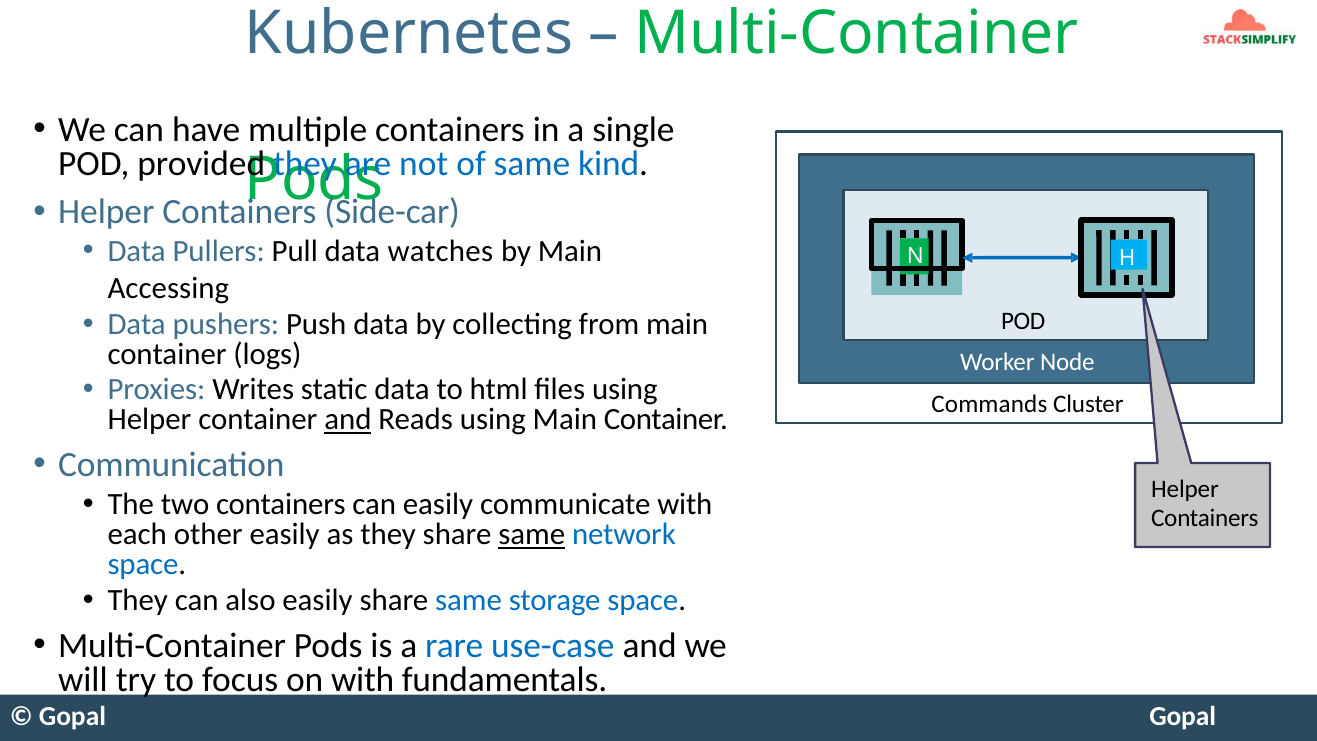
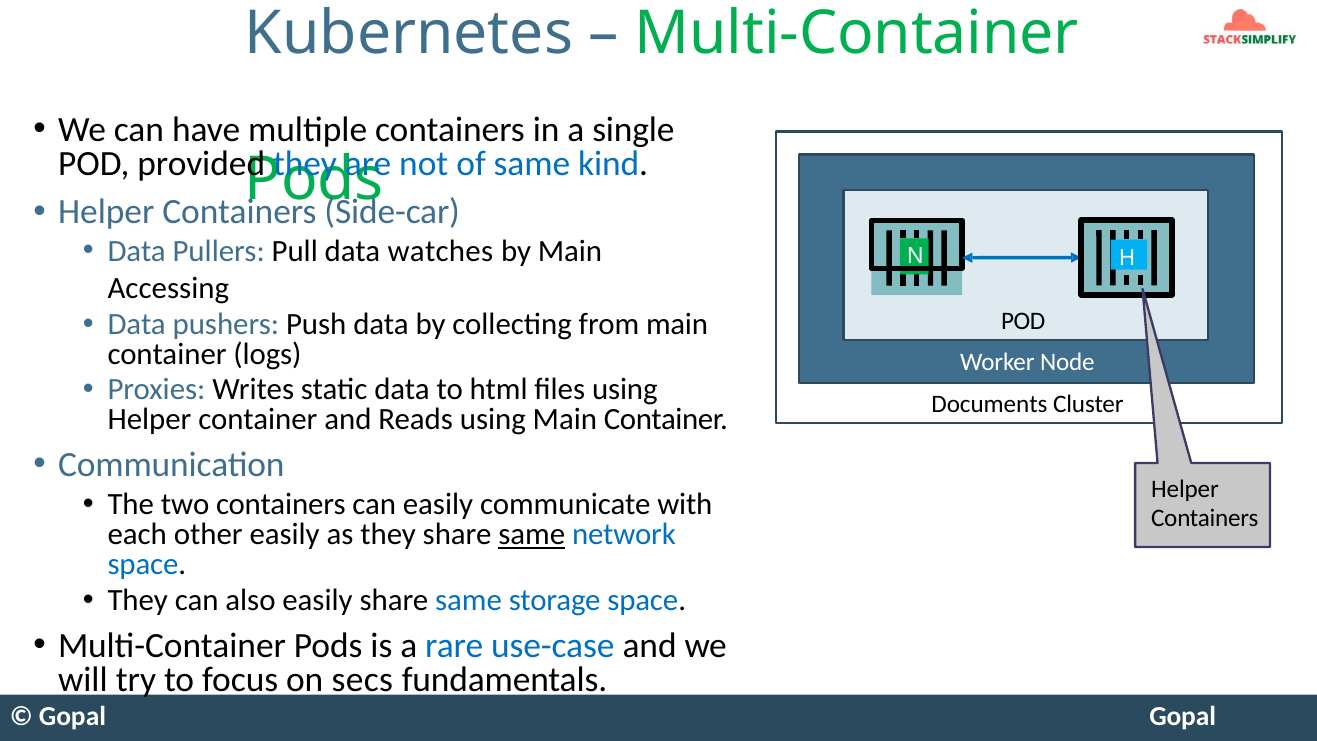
Commands: Commands -> Documents (989, 404)
and underline: present -> none (348, 419)
on with: with -> secs (362, 679)
